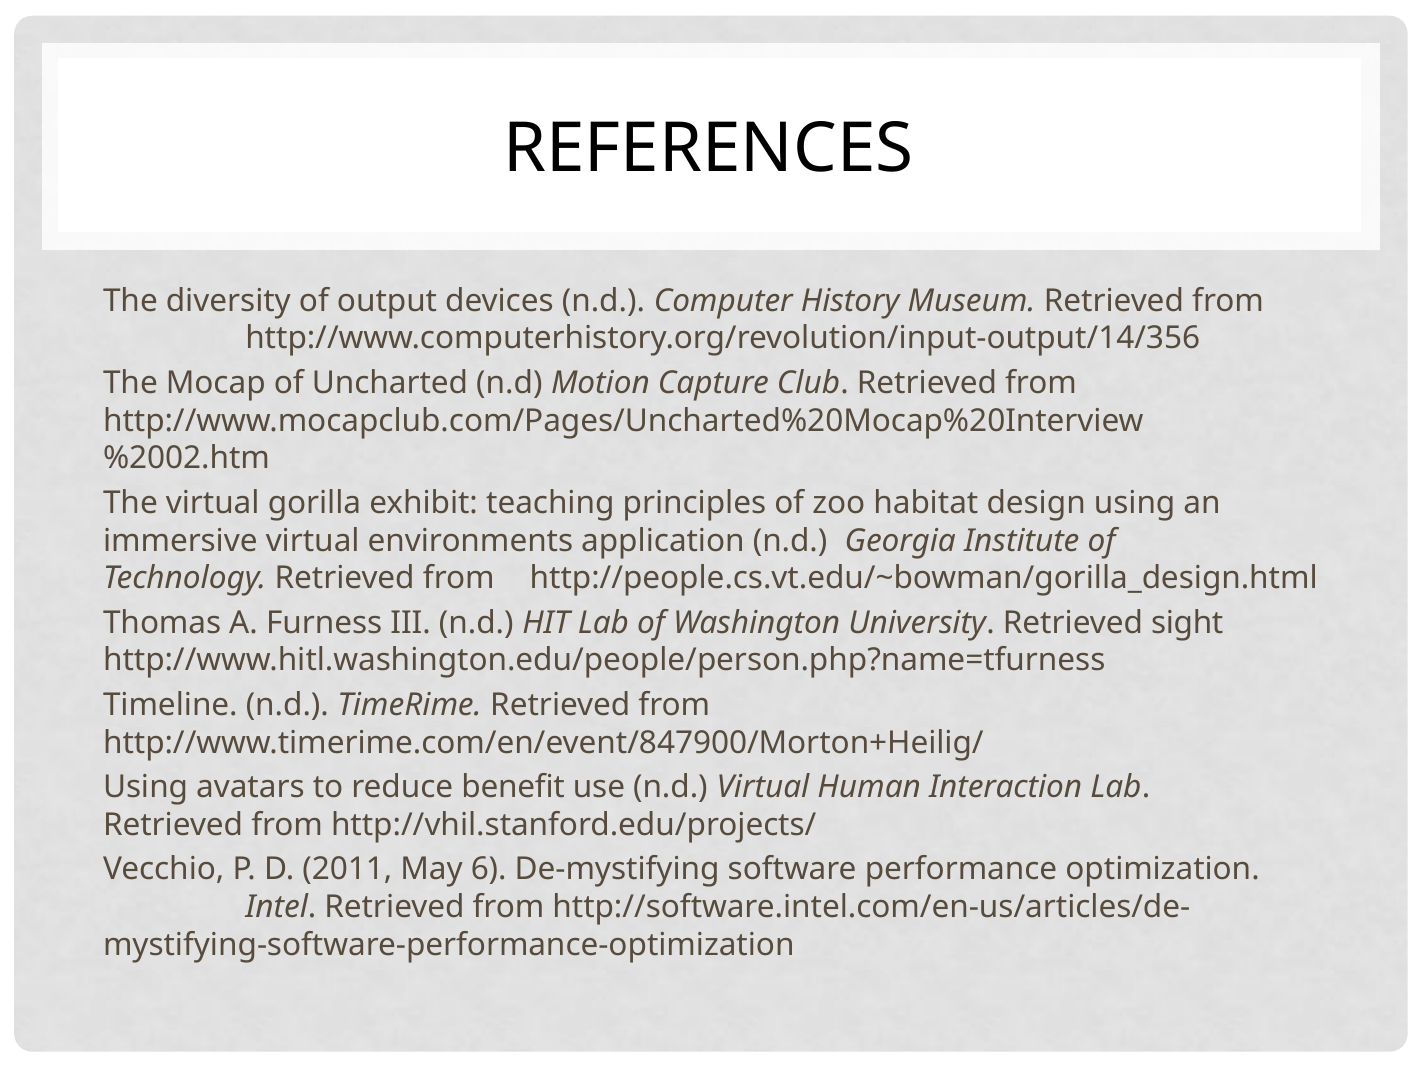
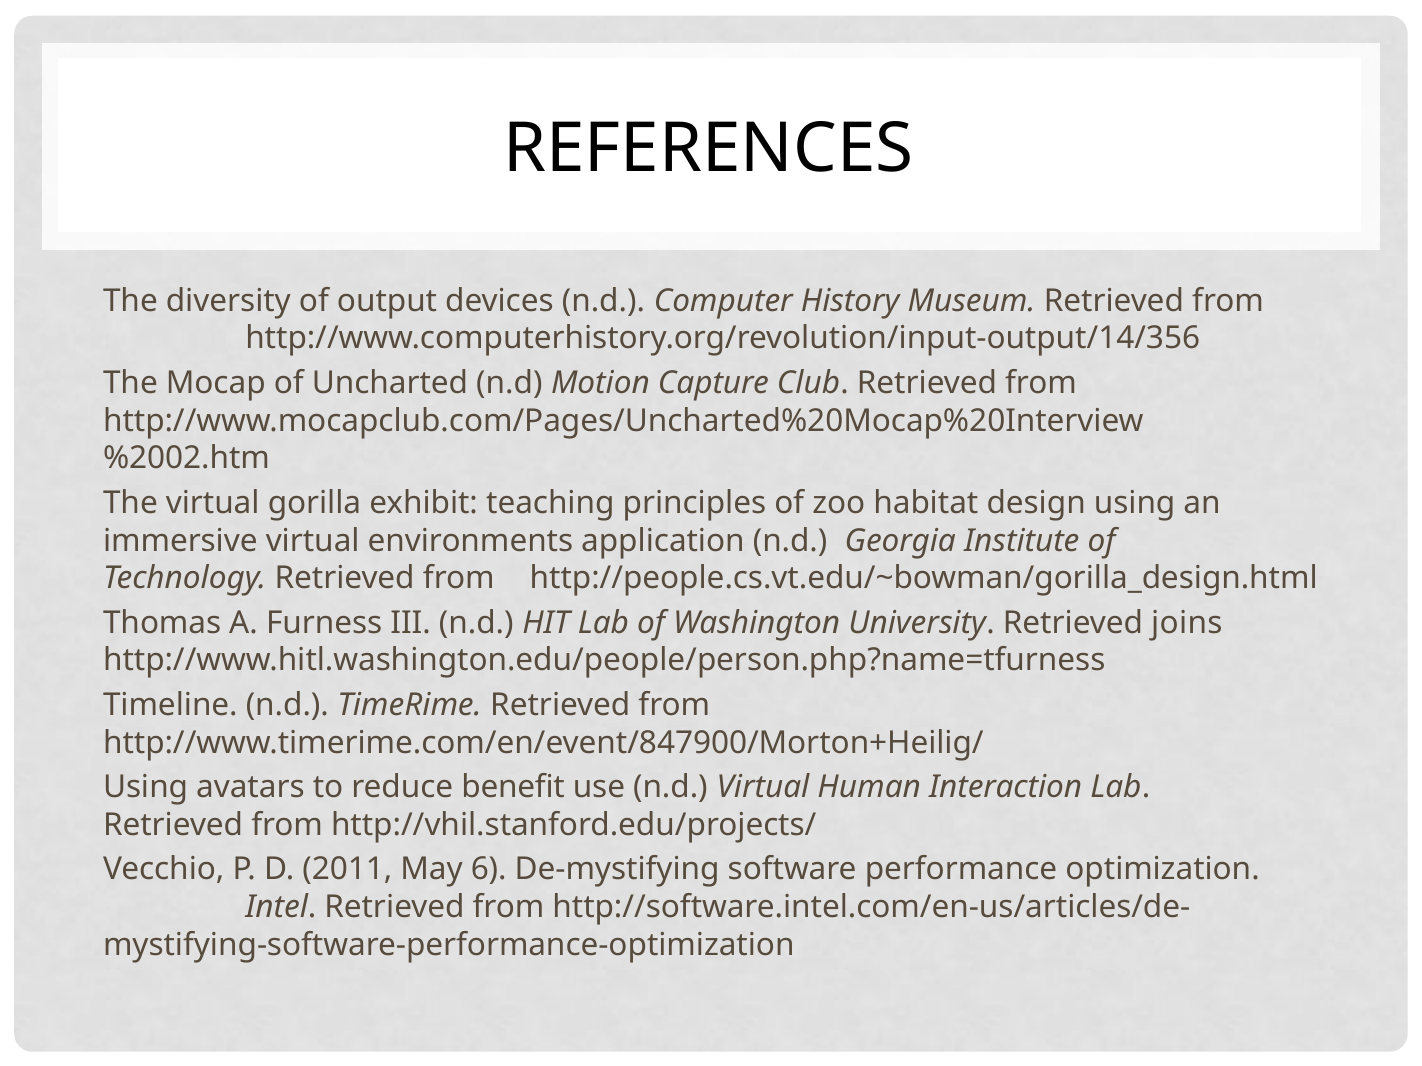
sight: sight -> joins (1187, 623)
